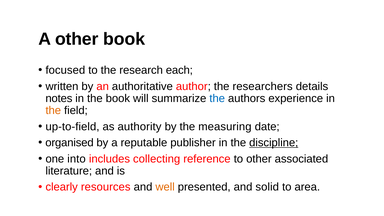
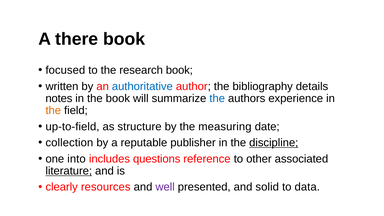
A other: other -> there (77, 39)
research each: each -> book (179, 70)
authoritative colour: black -> blue (142, 86)
researchers: researchers -> bibliography (263, 86)
authority: authority -> structure (140, 127)
organised: organised -> collection (69, 143)
collecting: collecting -> questions (157, 159)
literature underline: none -> present (69, 171)
well colour: orange -> purple (165, 187)
area: area -> data (307, 187)
